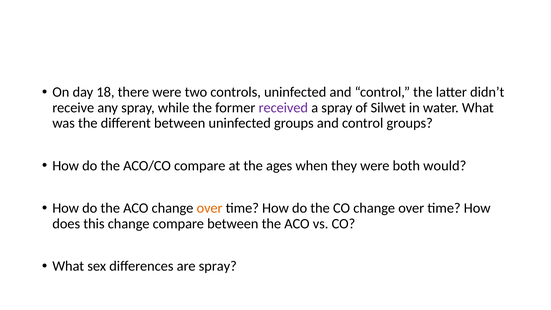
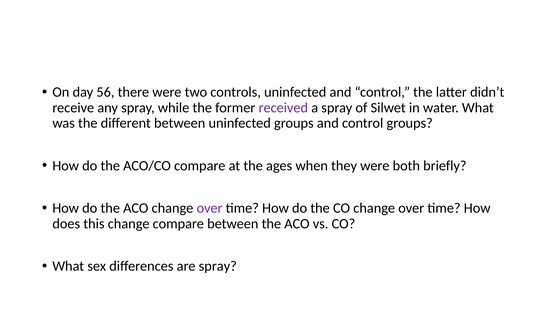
18: 18 -> 56 (105, 92)
would: would -> briefly (445, 166)
over colour: orange -> purple (210, 208)
